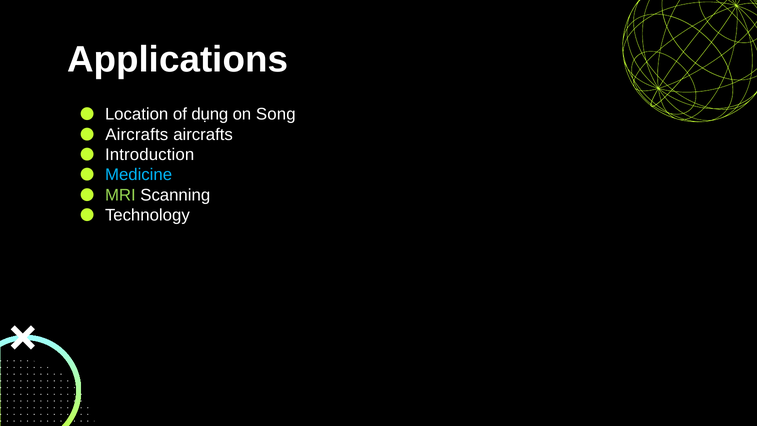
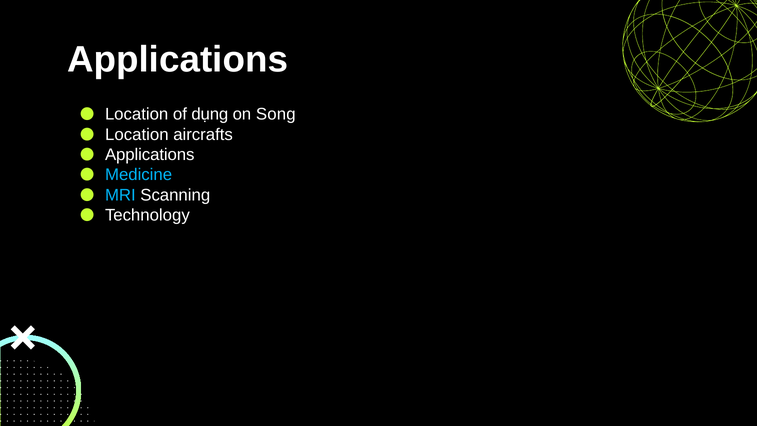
Aircrafts: Aircrafts -> Location (137, 134)
Introduction: Introduction -> Applications (150, 155)
MRI colour: light green -> light blue (120, 195)
